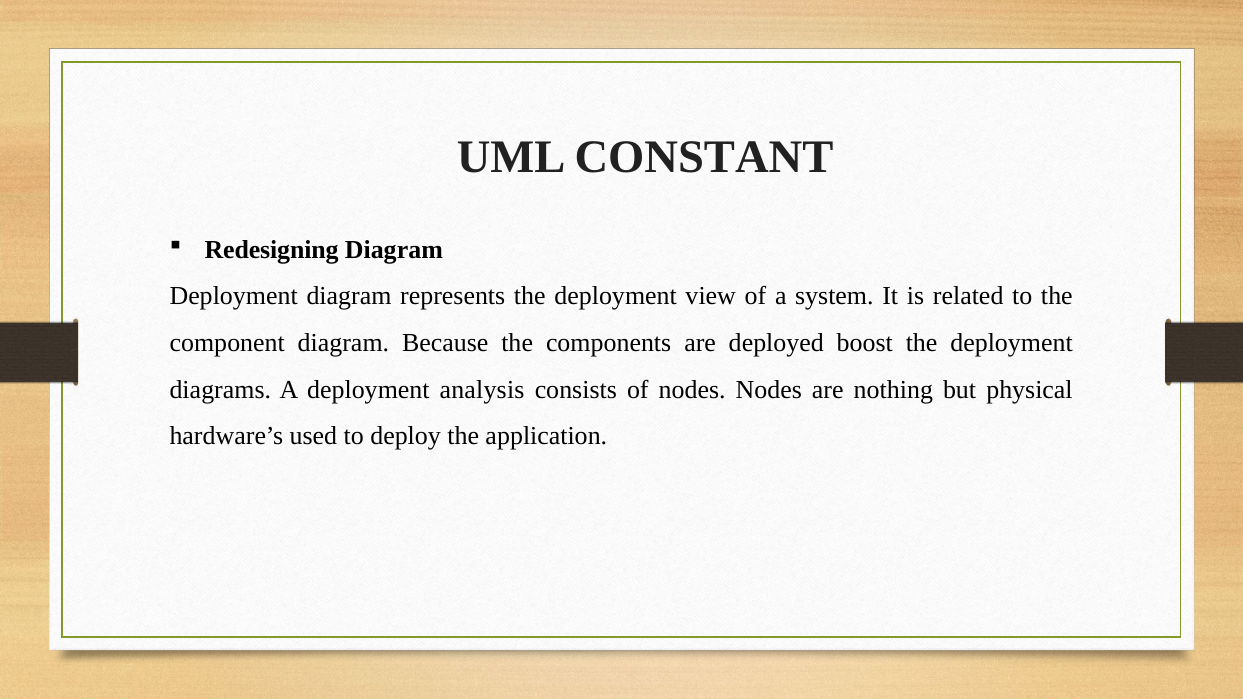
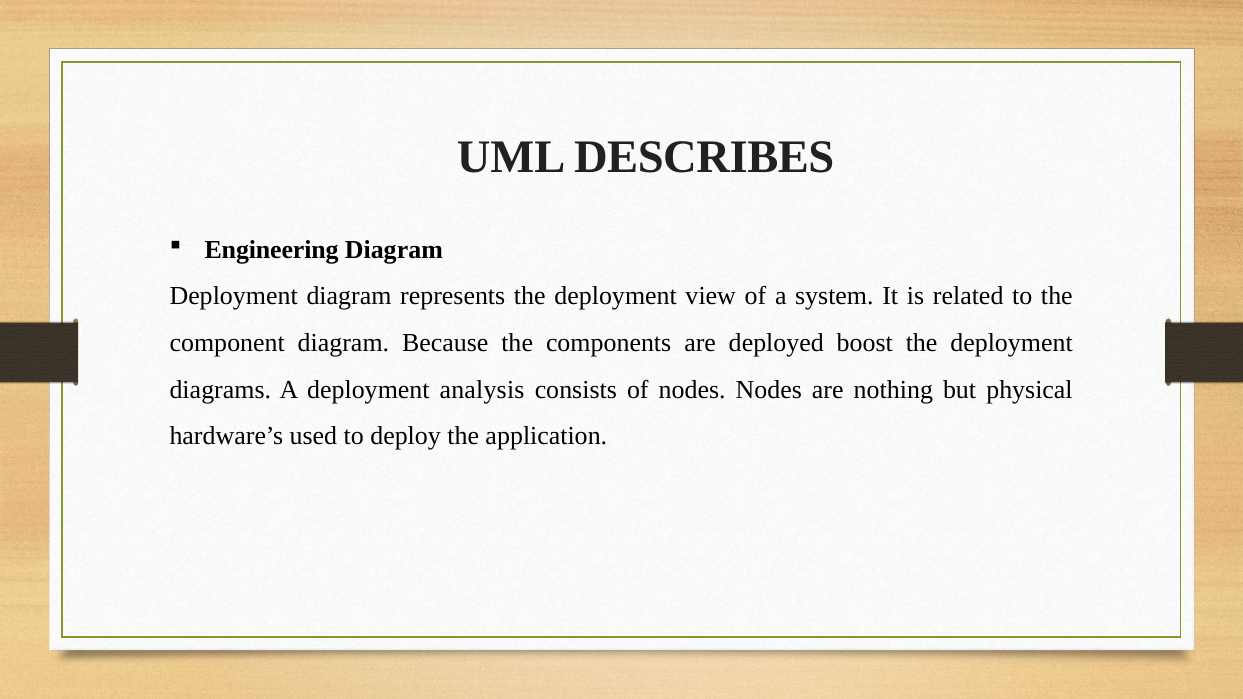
CONSTANT: CONSTANT -> DESCRIBES (704, 157)
Redesigning: Redesigning -> Engineering (272, 250)
